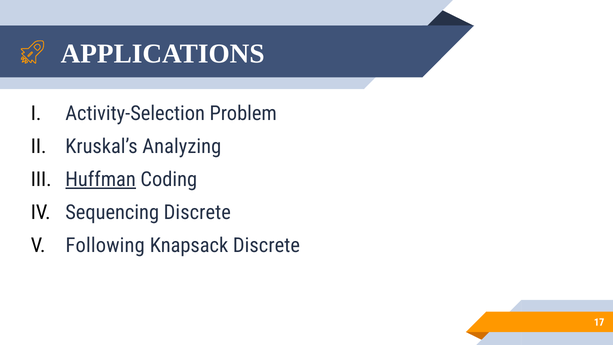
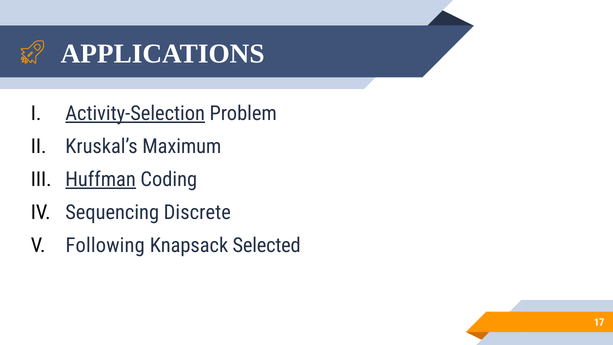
Activity-Selection underline: none -> present (135, 113)
Analyzing: Analyzing -> Maximum (182, 146)
Knapsack Discrete: Discrete -> Selected (267, 245)
